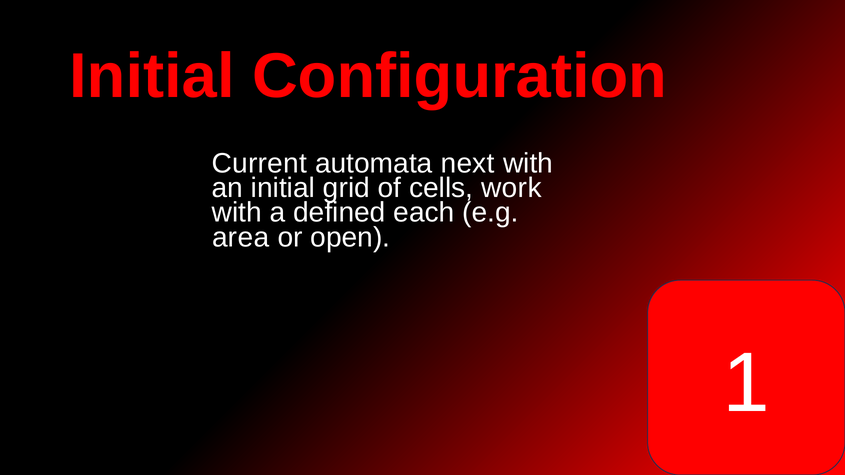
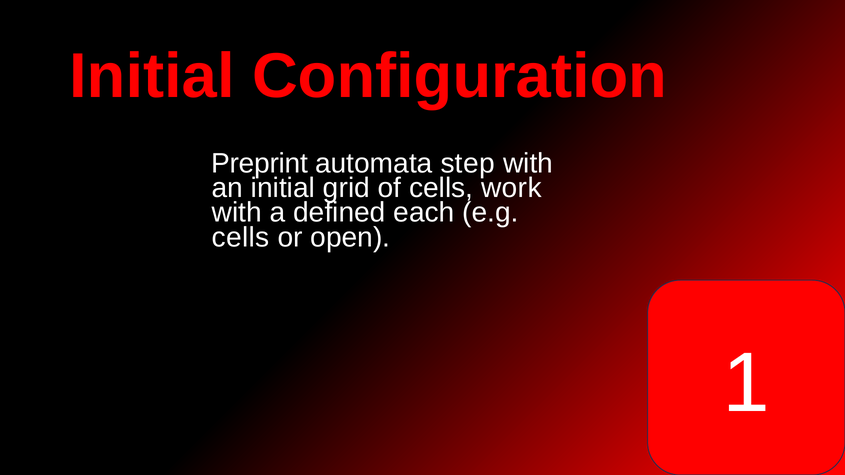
Current: Current -> Preprint (260, 164)
next: next -> step (468, 164)
area: area -> cells (241, 237)
